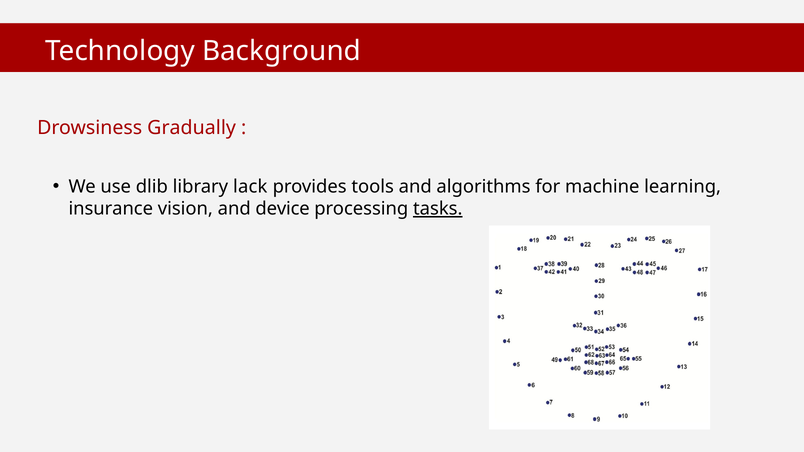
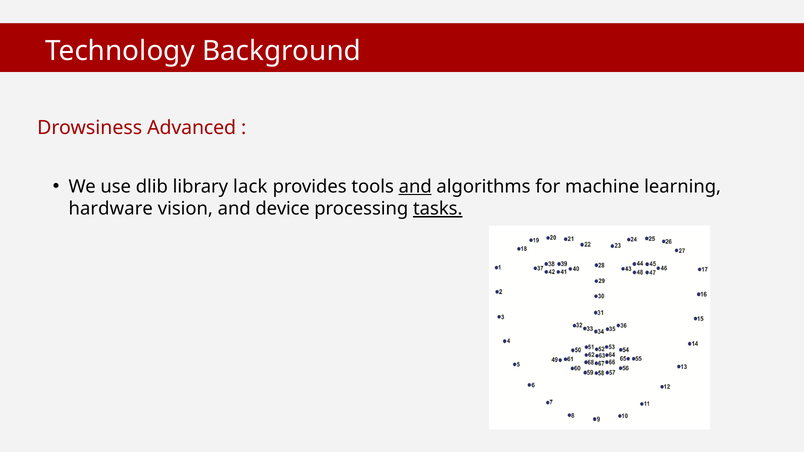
Gradually: Gradually -> Advanced (192, 128)
and underline: none -> present (415, 187)
insurance: insurance -> hardware (111, 209)
